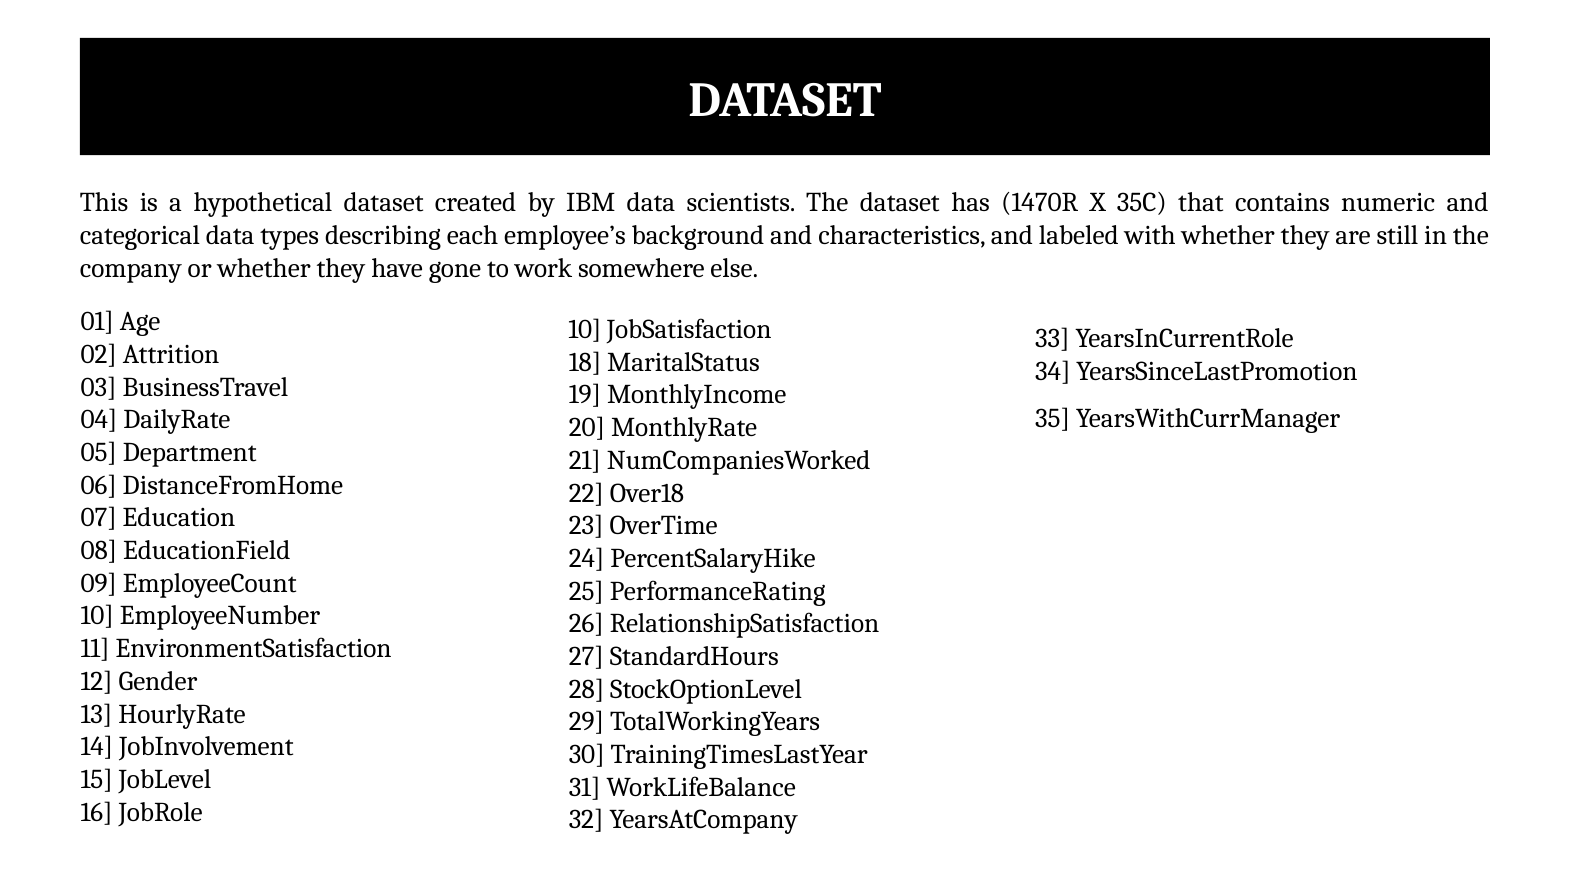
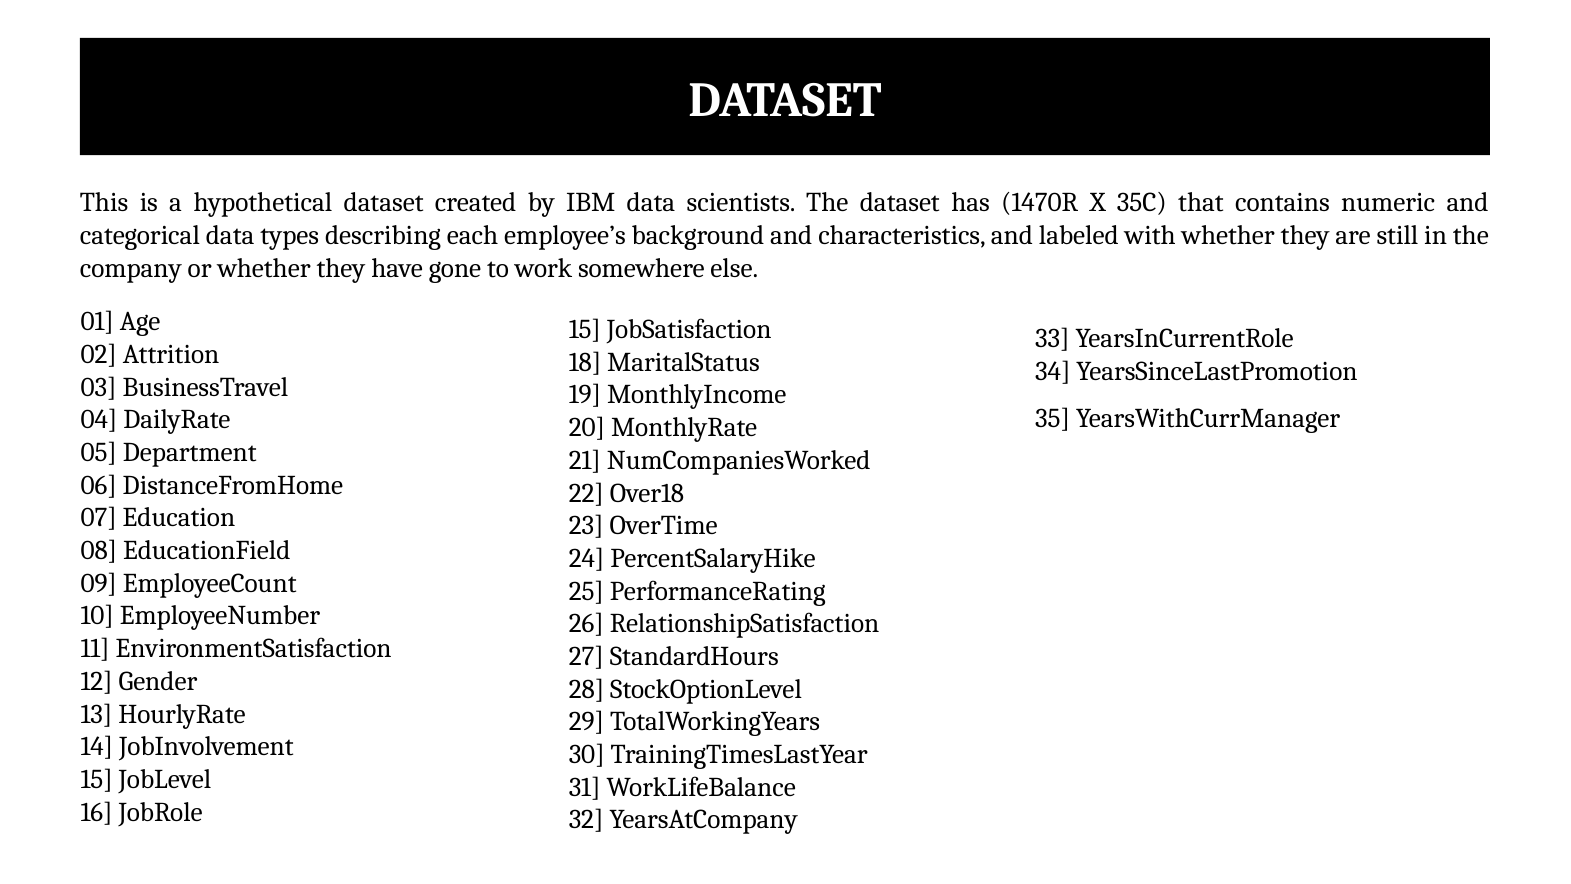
10: 10 -> 15 (585, 330)
